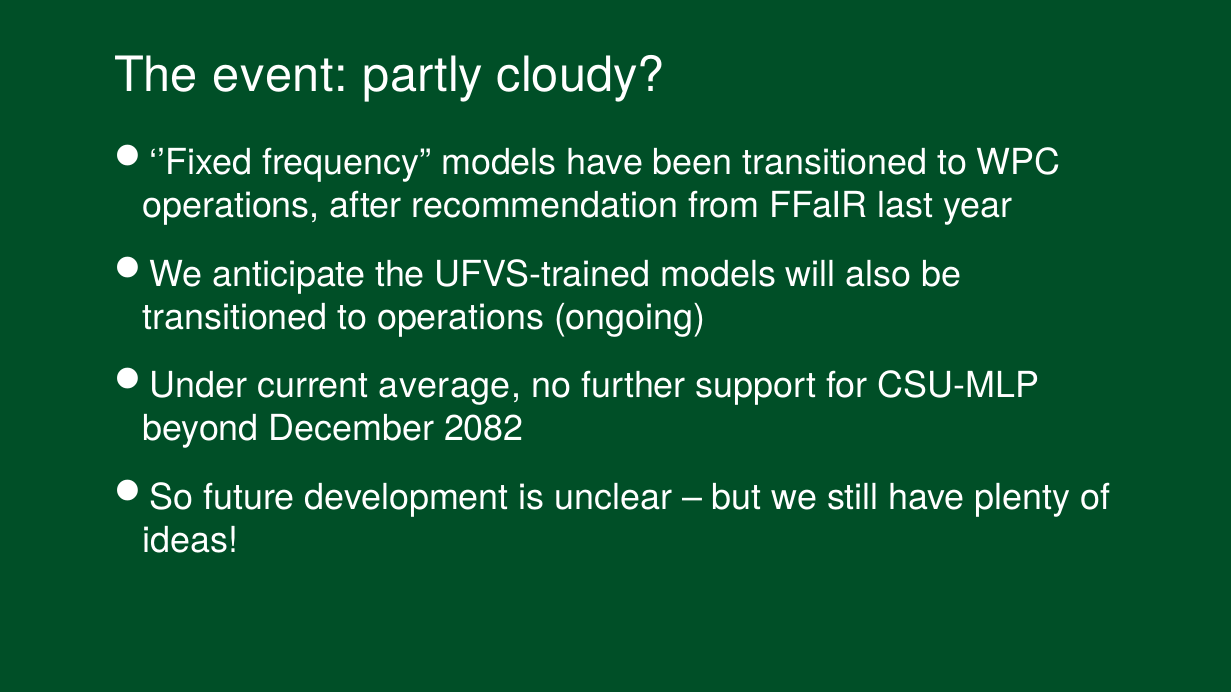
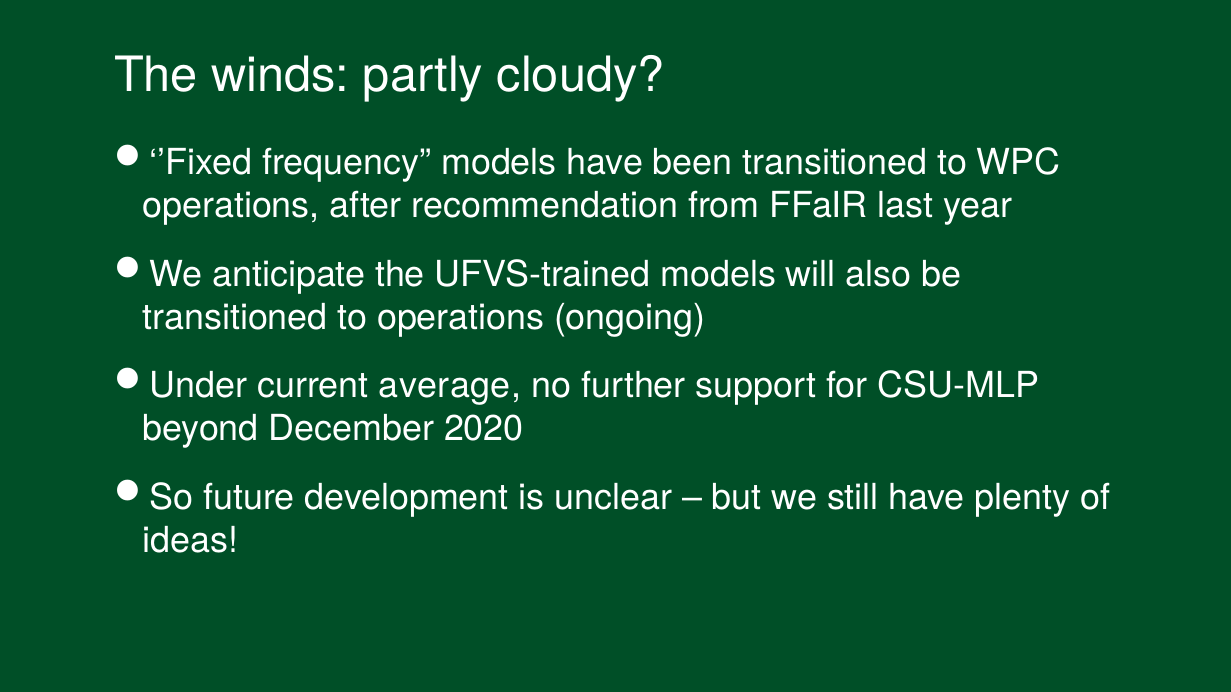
event: event -> winds (281, 75)
2082: 2082 -> 2020 (484, 429)
